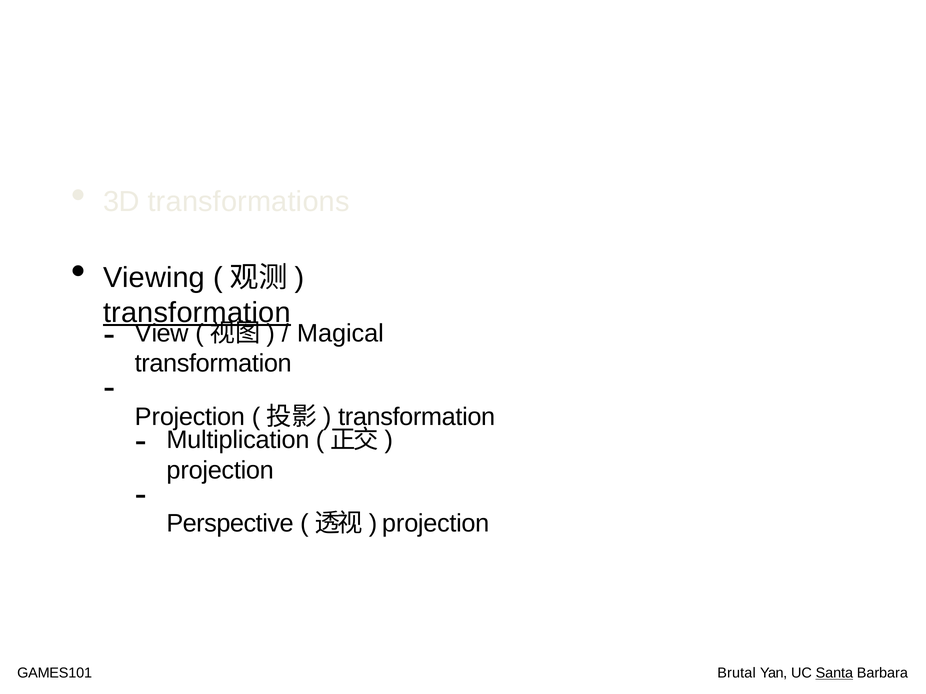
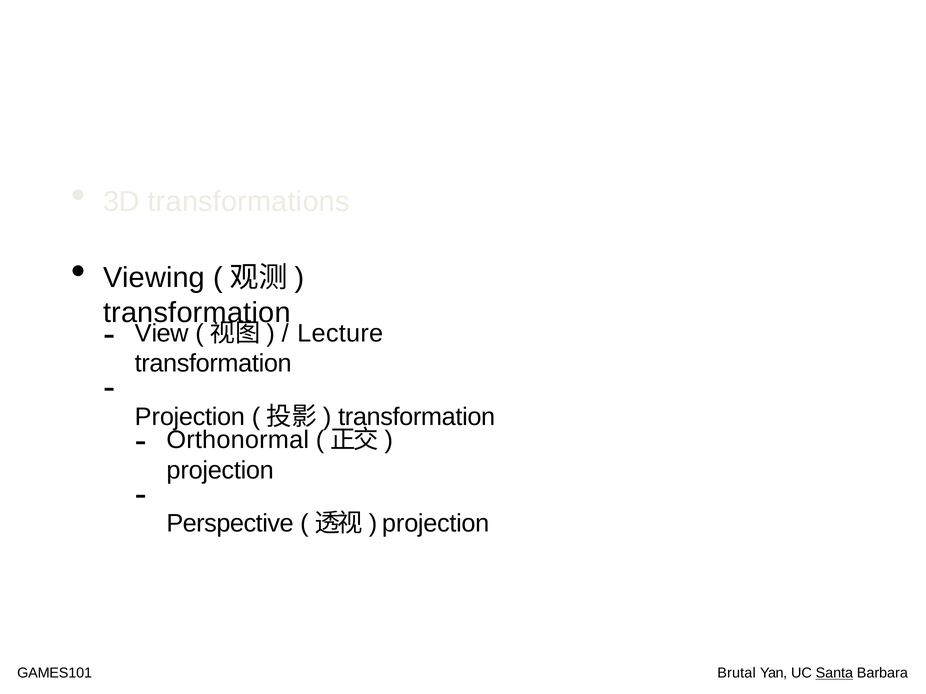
transformation underline: present -> none (197, 313)
Magical: Magical -> Lecture (340, 333)
Multiplication: Multiplication -> Orthonormal (238, 440)
